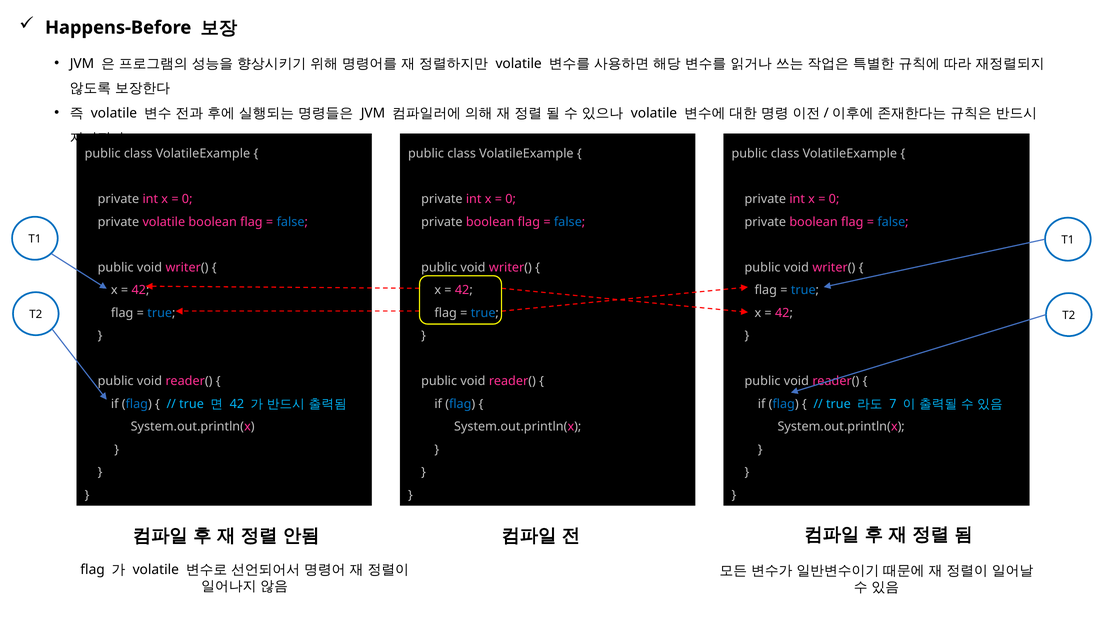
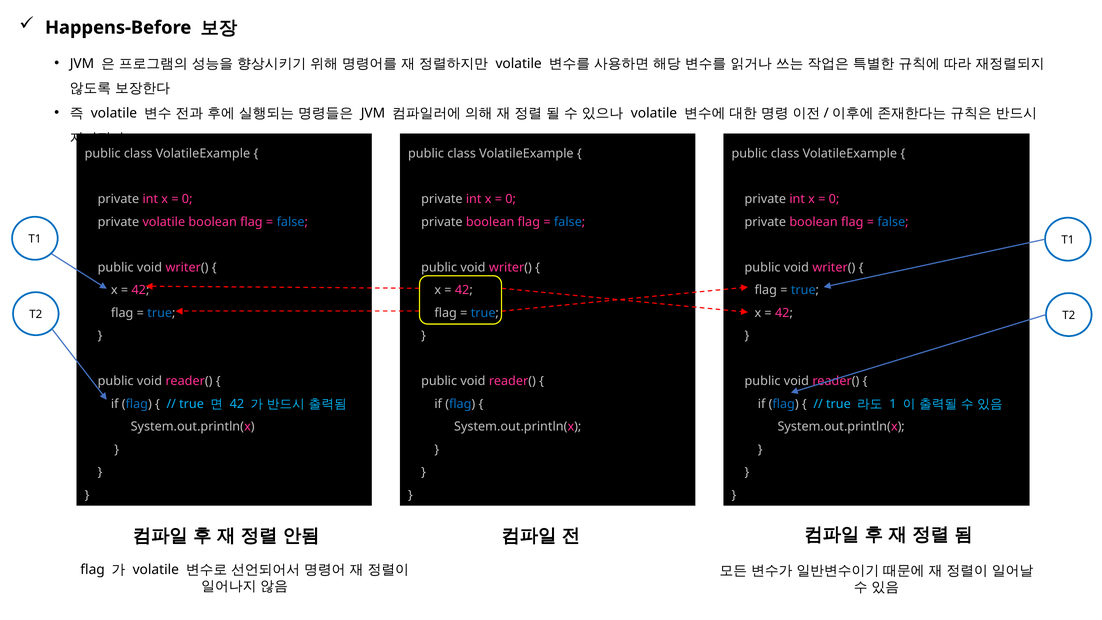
7: 7 -> 1 (893, 404)
